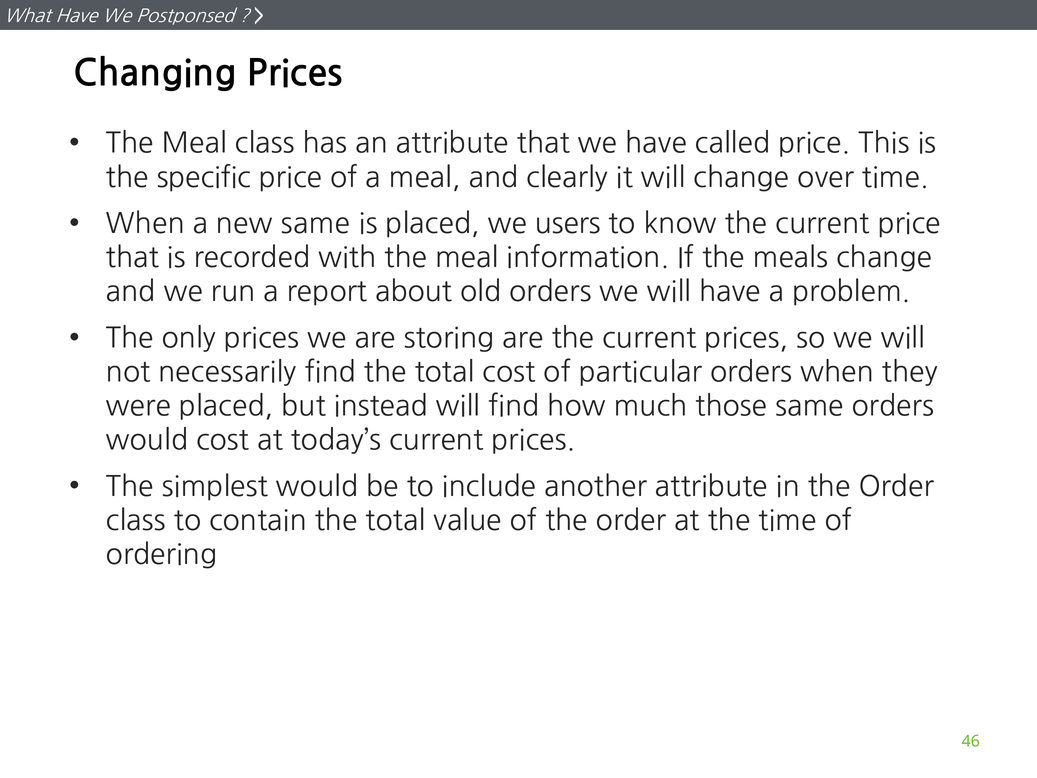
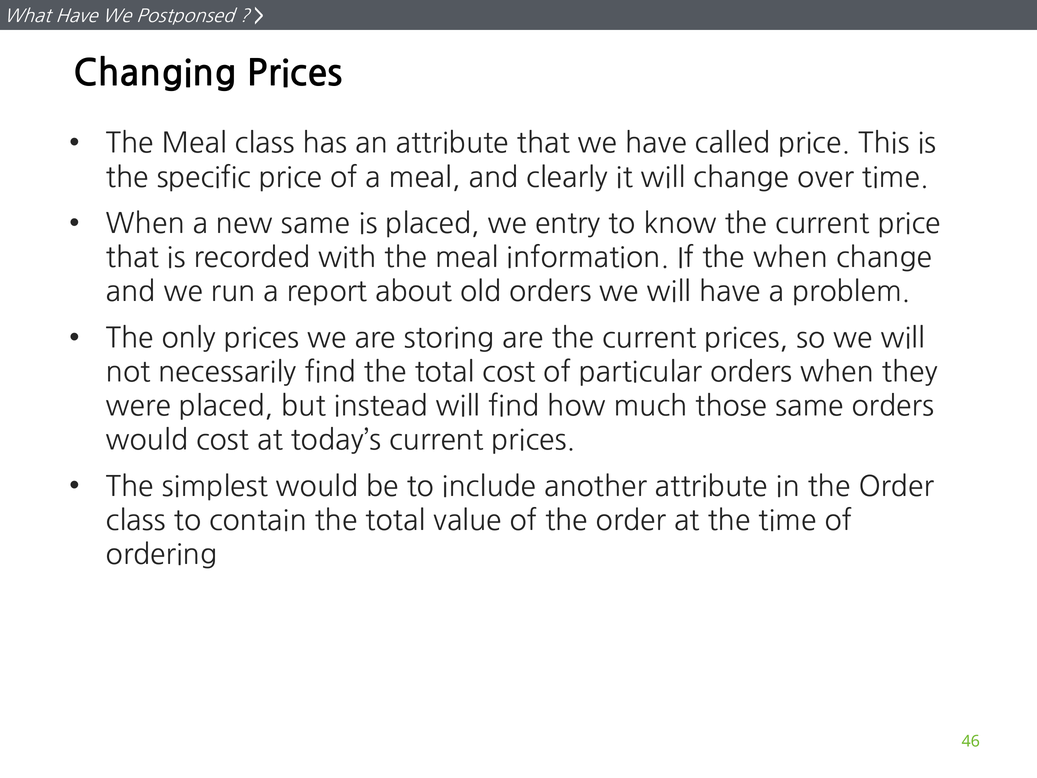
users: users -> entry (568, 224)
the meals: meals -> when (790, 258)
